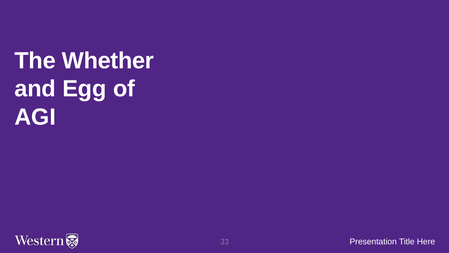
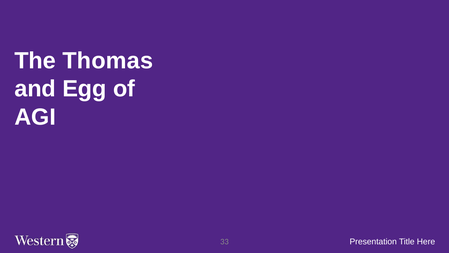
Whether: Whether -> Thomas (108, 61)
